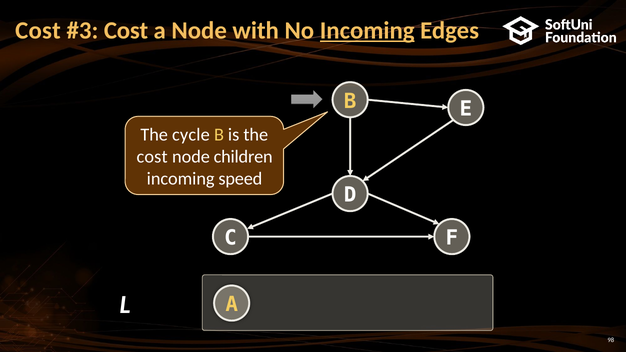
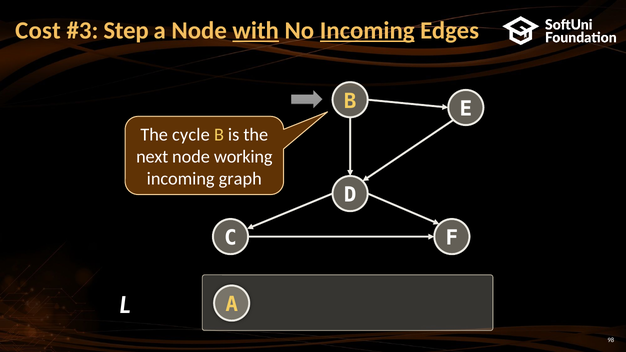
Cost: Cost -> Step (126, 30)
with underline: none -> present (256, 30)
cost: cost -> next (152, 157)
children: children -> working (243, 157)
speed: speed -> graph (240, 179)
